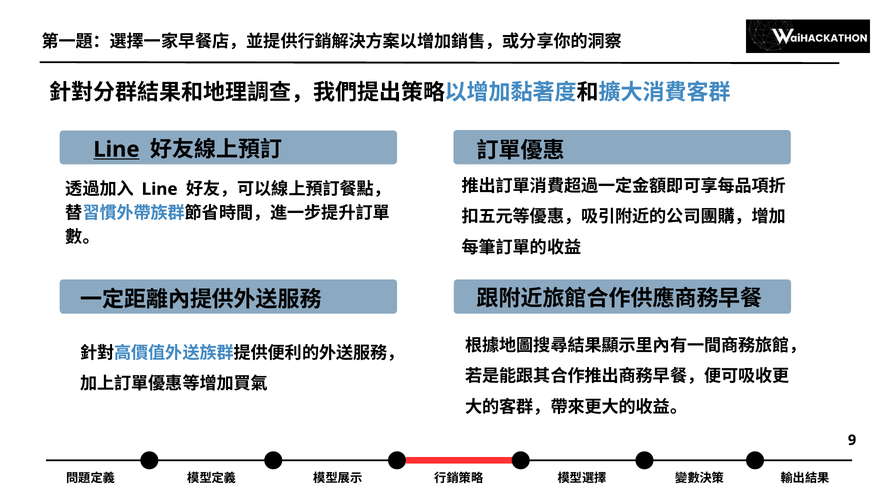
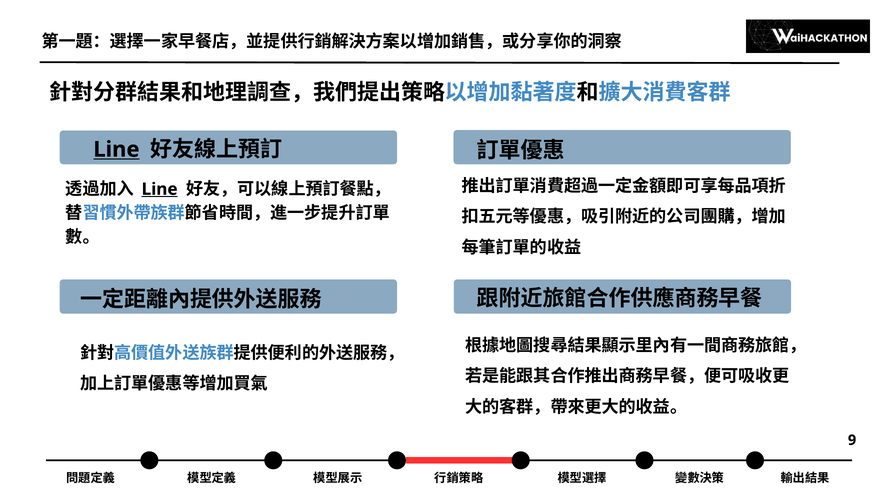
Line underline: none -> present (160, 189)
